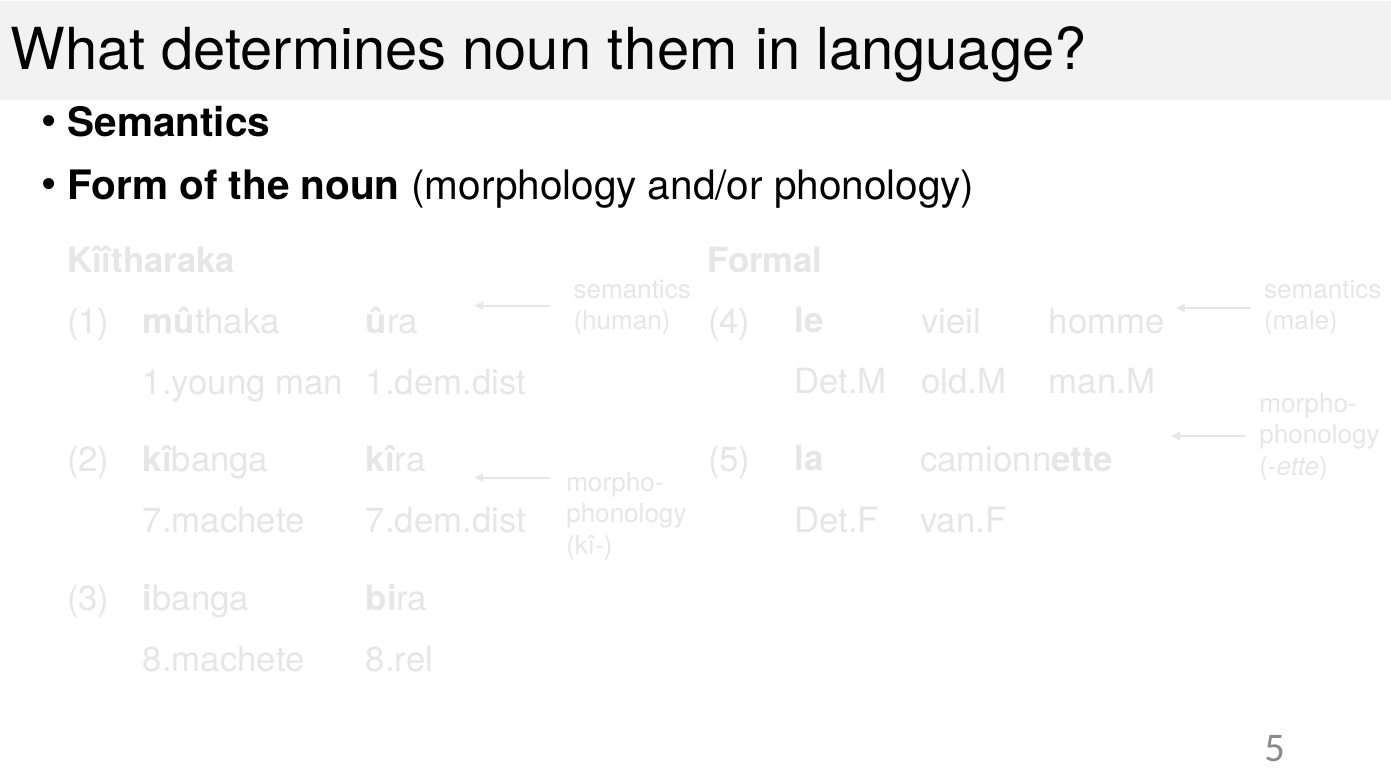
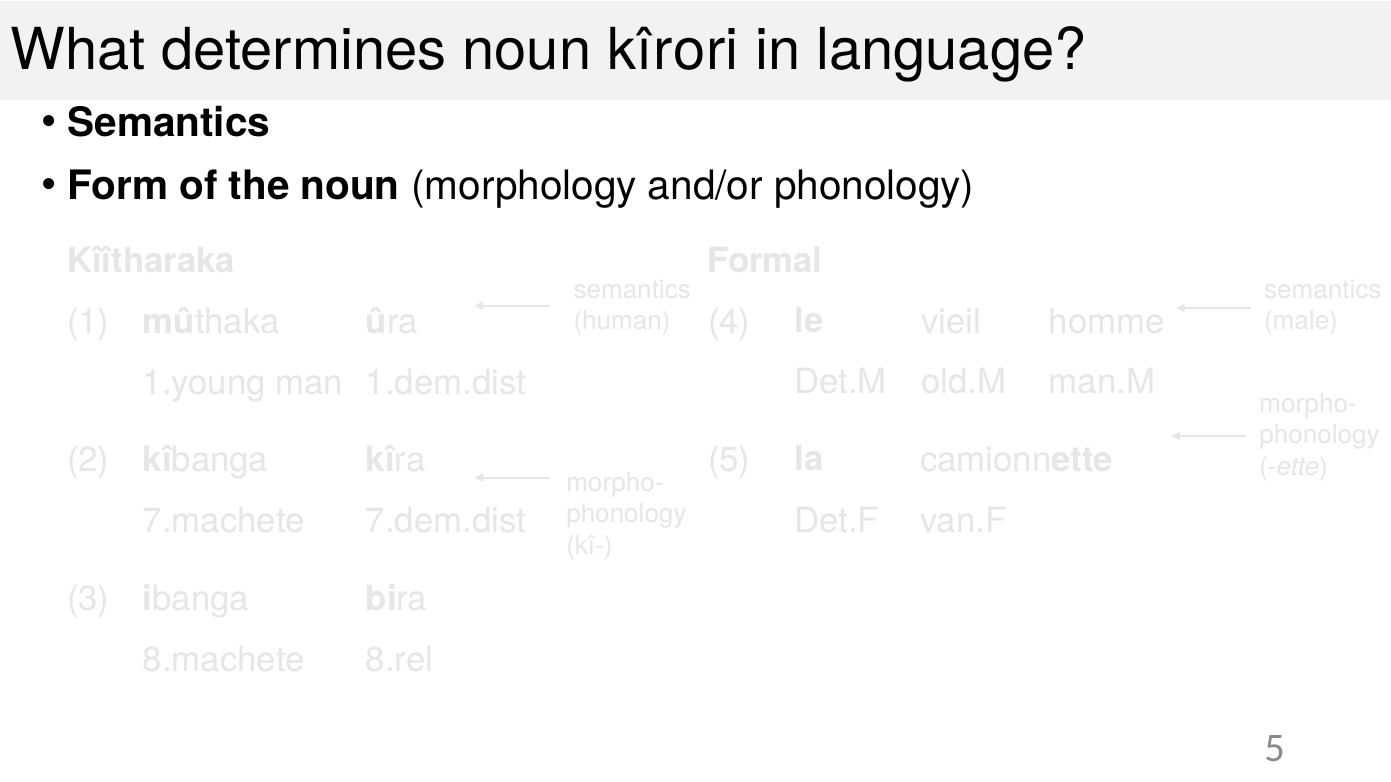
them: them -> kîrori (673, 50)
